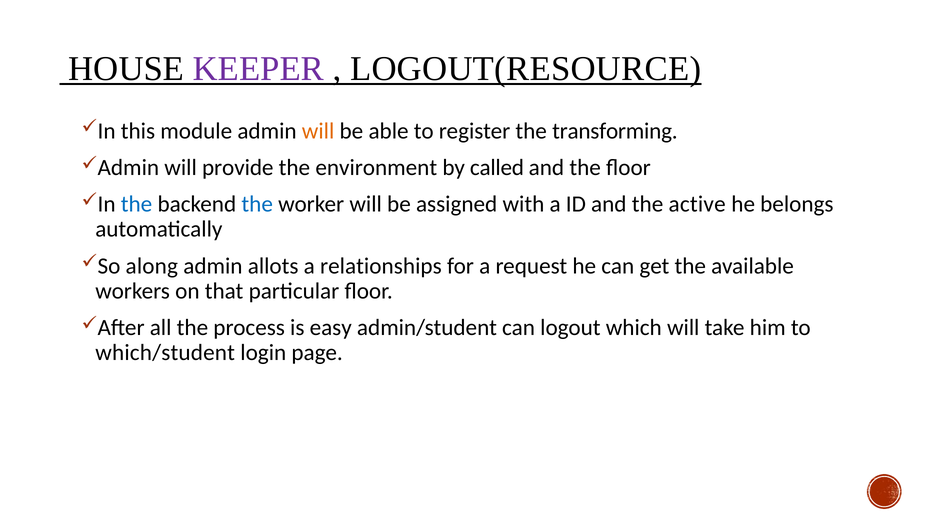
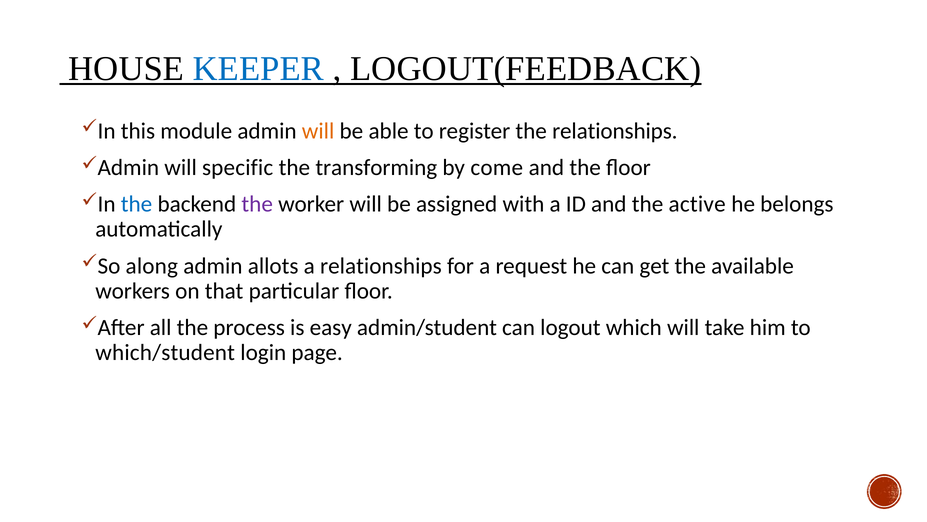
KEEPER colour: purple -> blue (258, 68)
LOGOUT(RESOURCE: LOGOUT(RESOURCE -> LOGOUT(FEEDBACK (526, 68)
the transforming: transforming -> relationships (615, 131)
provide: provide -> specific (238, 167)
environment: environment -> transforming (376, 167)
called: called -> come (497, 167)
the colour: blue -> purple (257, 204)
